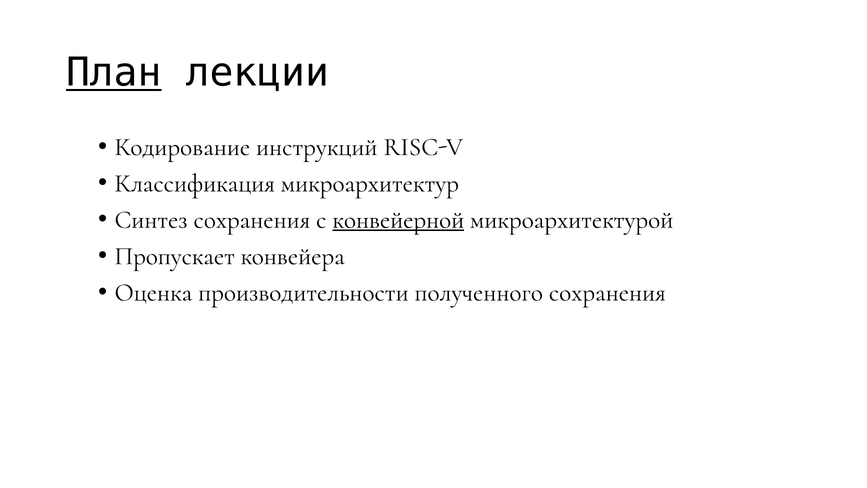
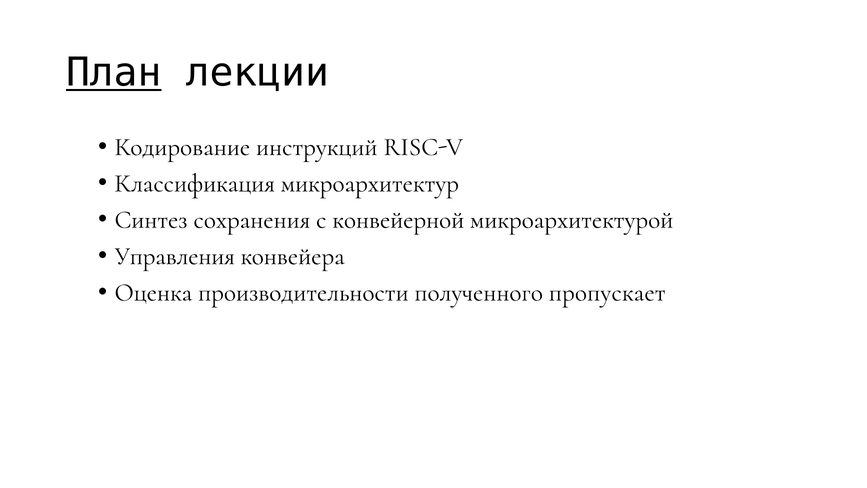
конвейерной underline: present -> none (398, 219)
Пропускает: Пропускает -> Управления (175, 256)
полученного сохранения: сохранения -> пропускает (607, 292)
